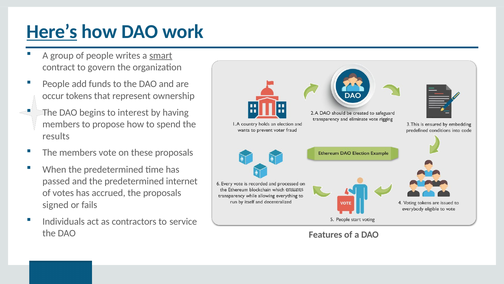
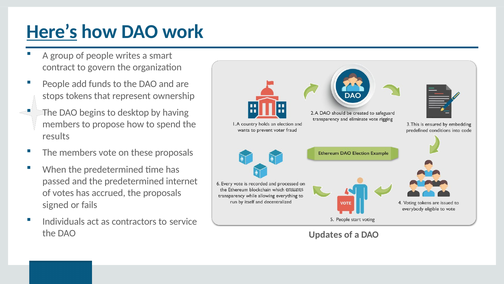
smart underline: present -> none (161, 55)
occur: occur -> stops (53, 96)
interest: interest -> desktop (133, 112)
Features: Features -> Updates (325, 234)
